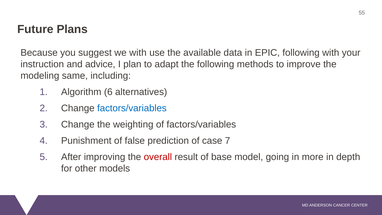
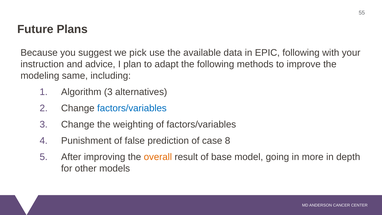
we with: with -> pick (138, 53)
Algorithm 6: 6 -> 3 (108, 92)
7: 7 -> 8 (228, 141)
overall colour: red -> orange (158, 157)
